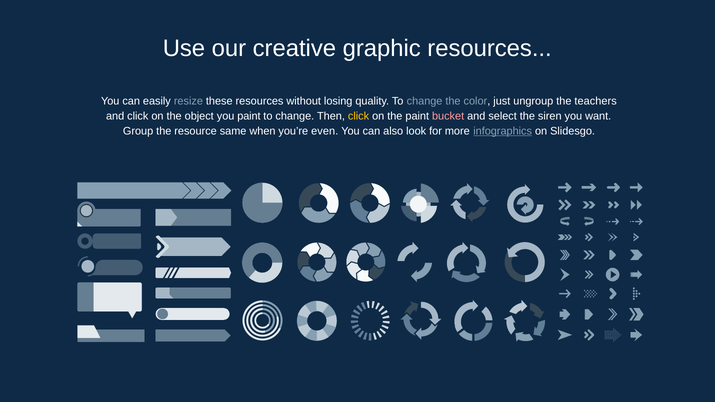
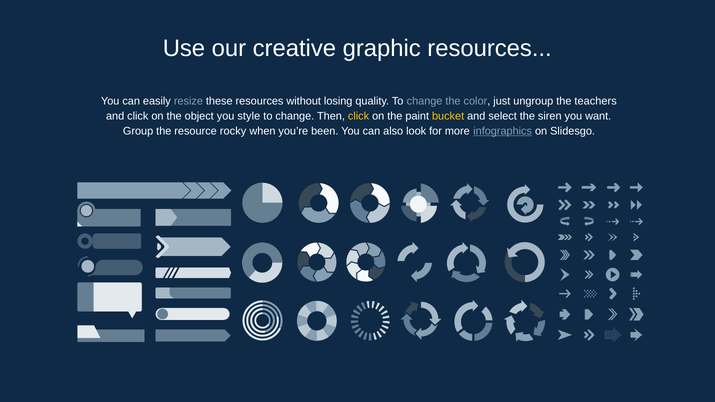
you paint: paint -> style (249, 116)
bucket colour: pink -> yellow (448, 116)
same: same -> rocky (233, 131)
even: even -> been (325, 131)
